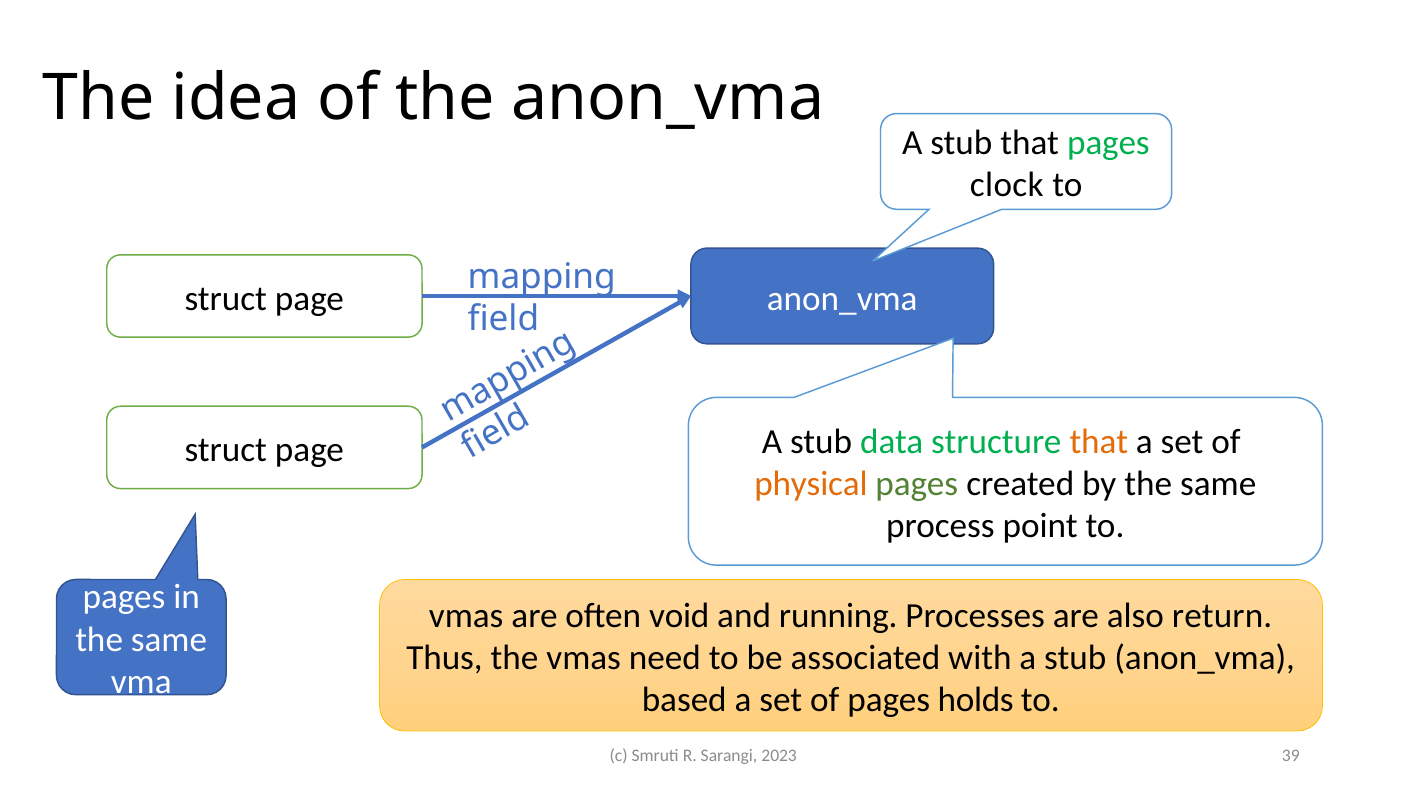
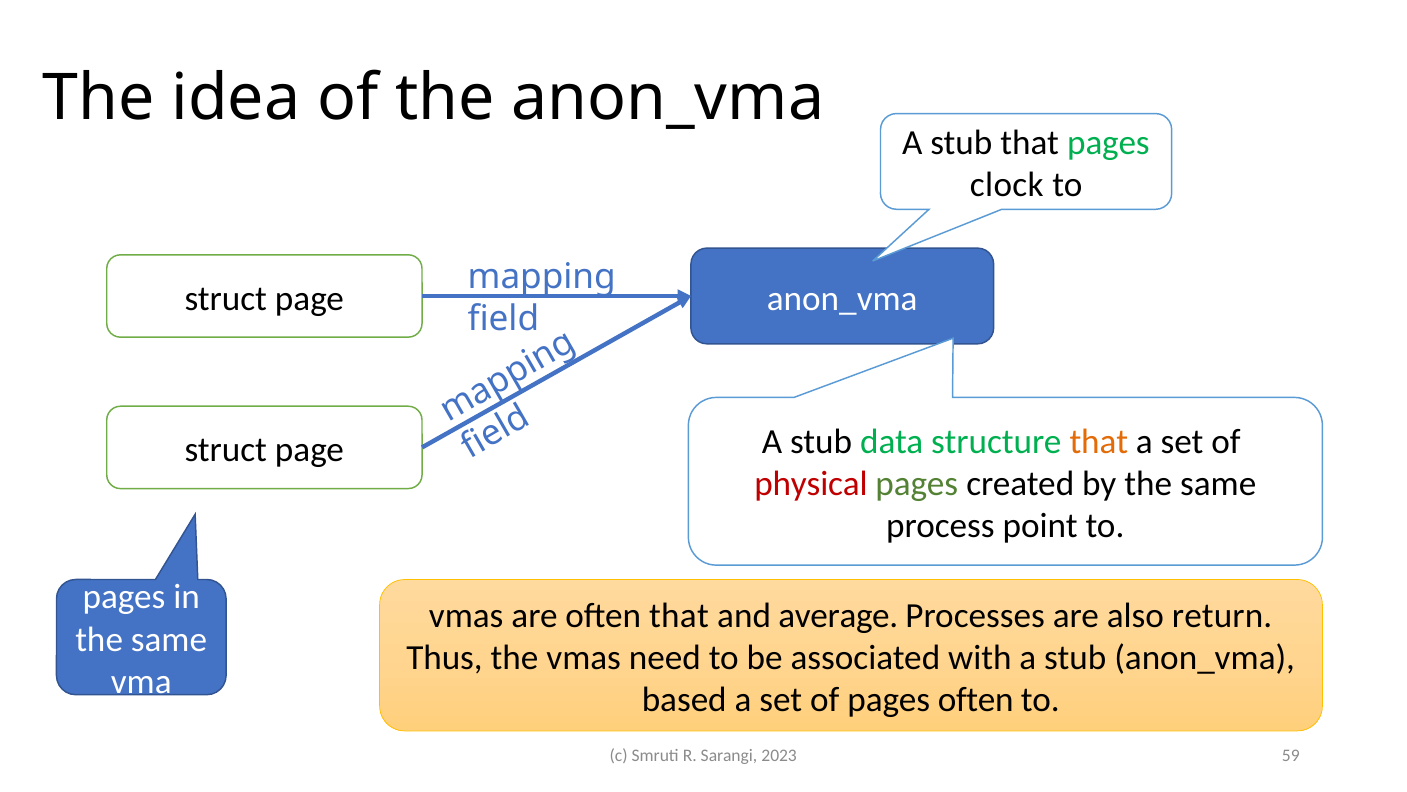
physical colour: orange -> red (811, 483)
often void: void -> that (679, 615)
running: running -> average (838, 615)
pages holds: holds -> often (976, 699)
39: 39 -> 59 (1291, 756)
